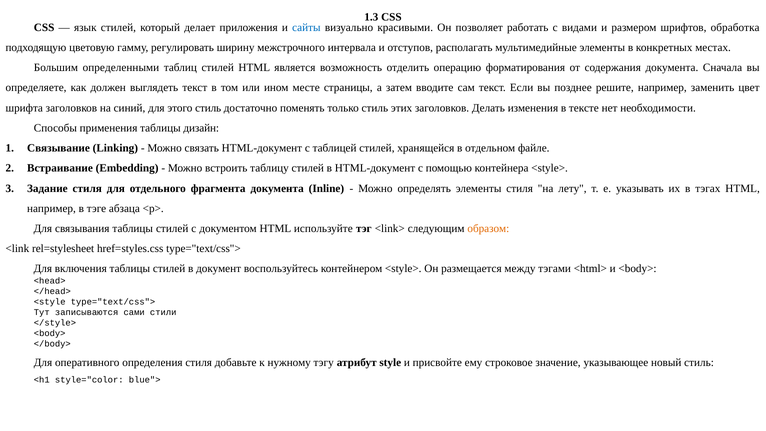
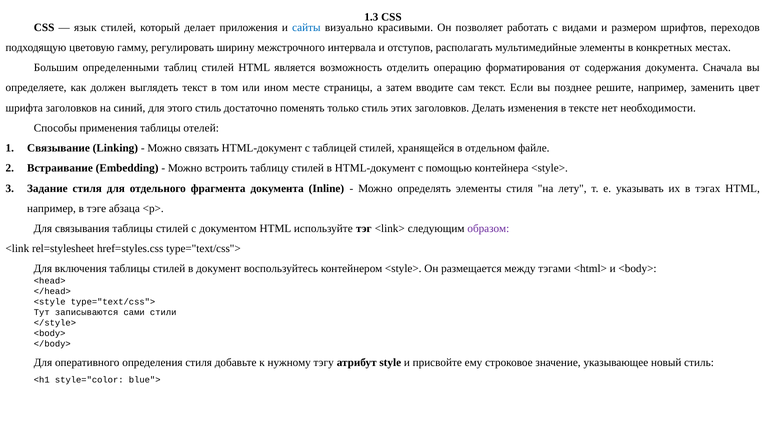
обработка: обработка -> переходов (735, 27)
дизайн: дизайн -> отелей (201, 128)
образом colour: orange -> purple (488, 229)
